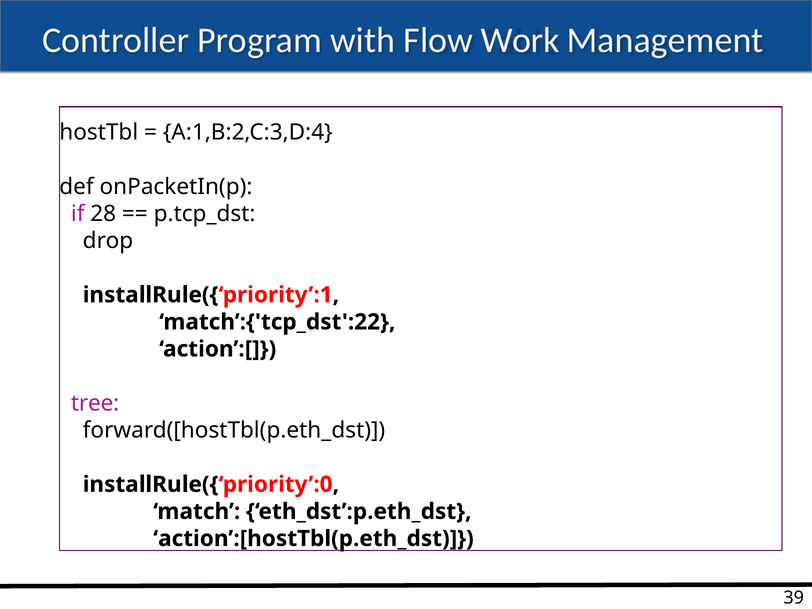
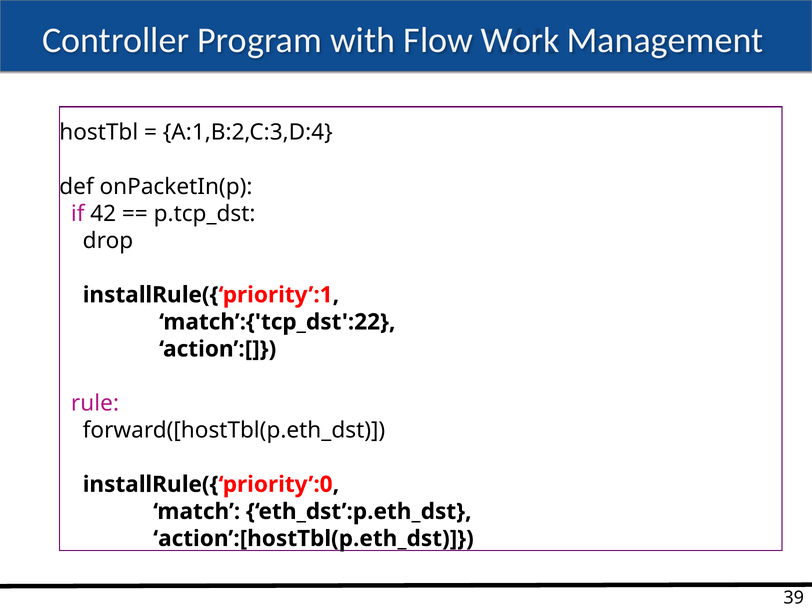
28: 28 -> 42 (103, 214)
tree: tree -> rule (95, 403)
